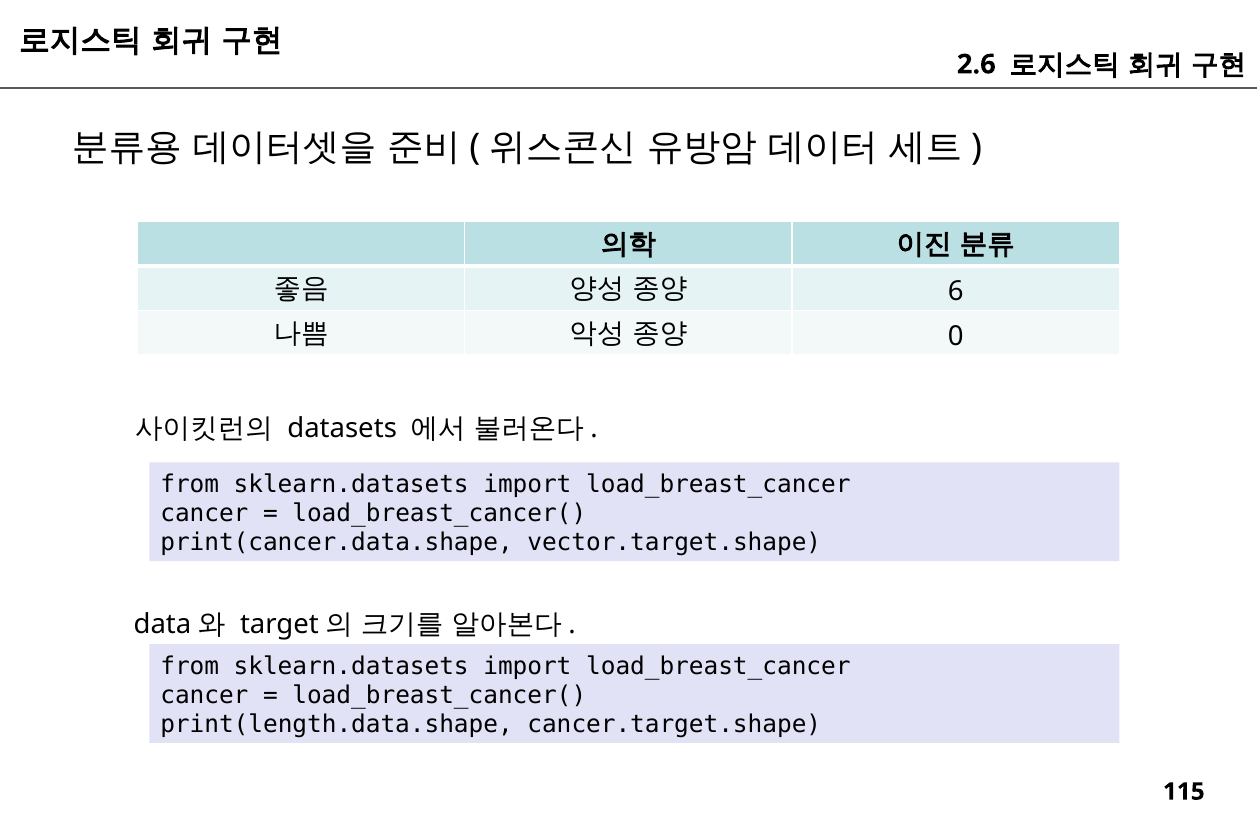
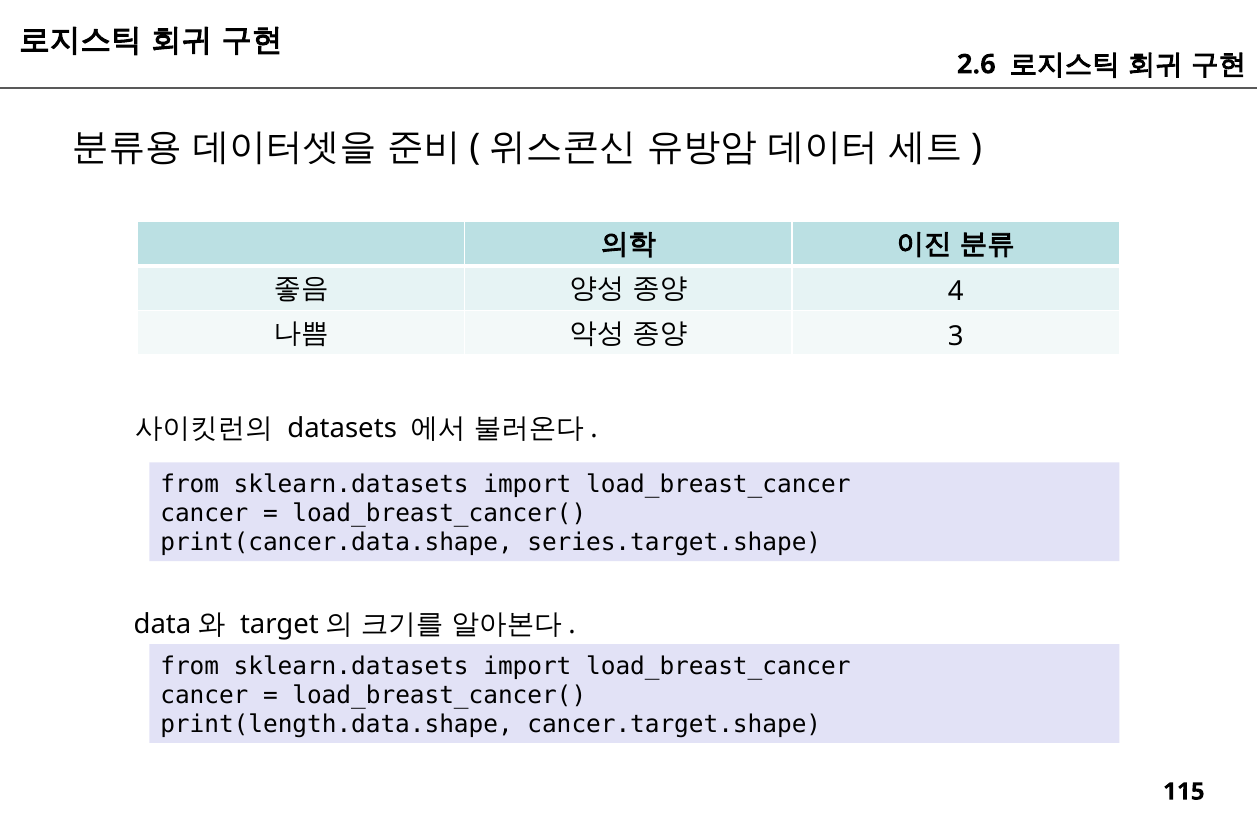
6: 6 -> 4 (956, 292)
0: 0 -> 3 (956, 336)
vector.target.shape: vector.target.shape -> series.target.shape (674, 543)
